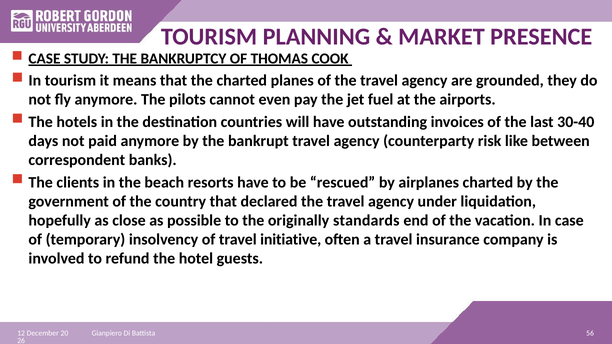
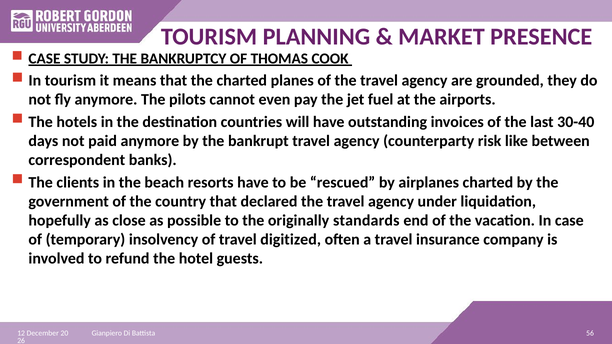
initiative: initiative -> digitized (291, 240)
